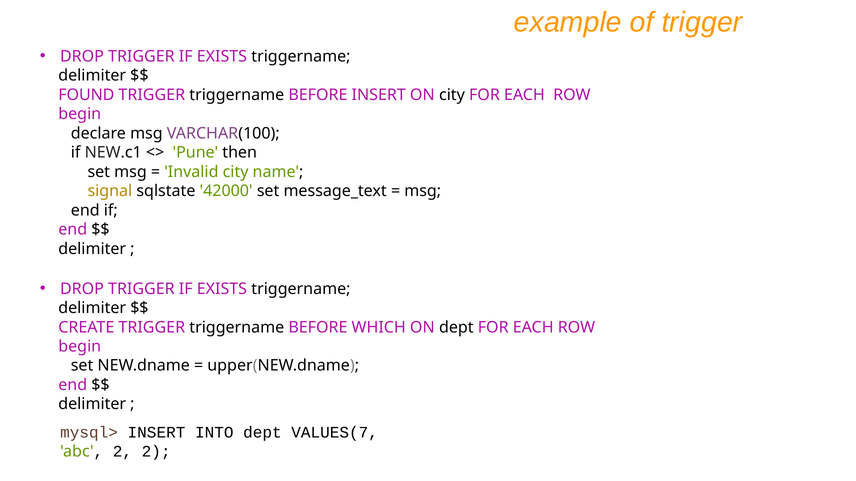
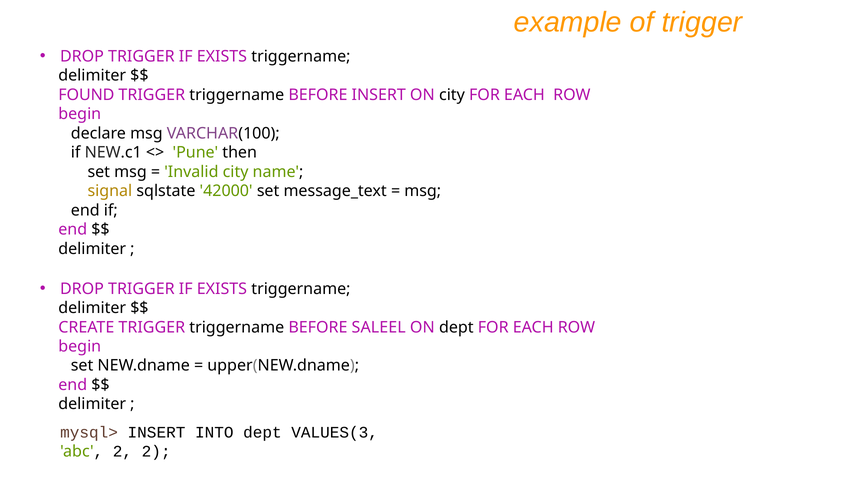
WHICH: WHICH -> SALEEL (379, 328)
VALUES(7: VALUES(7 -> VALUES(3 (335, 433)
